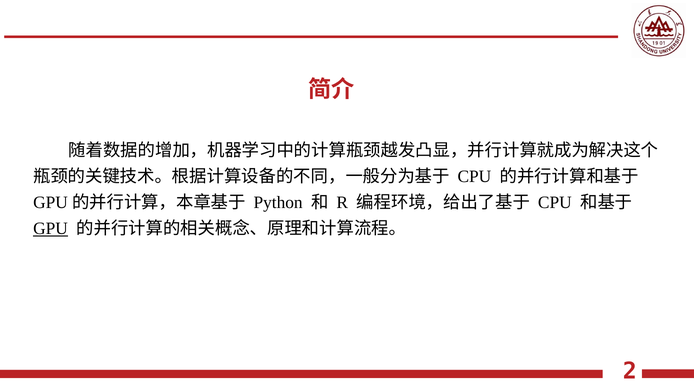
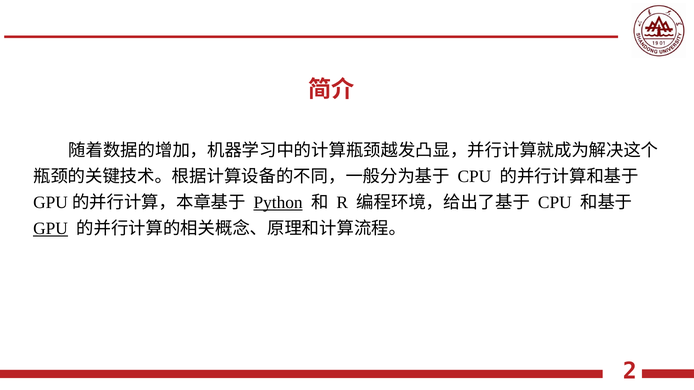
Python underline: none -> present (278, 203)
